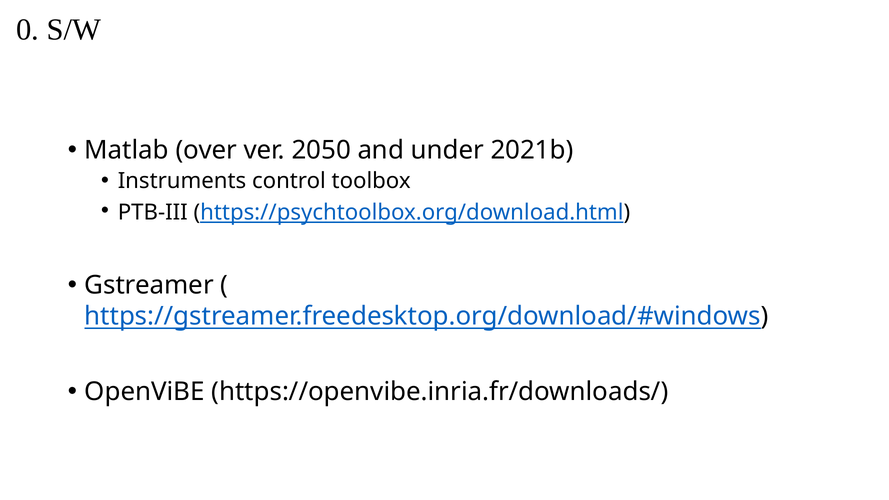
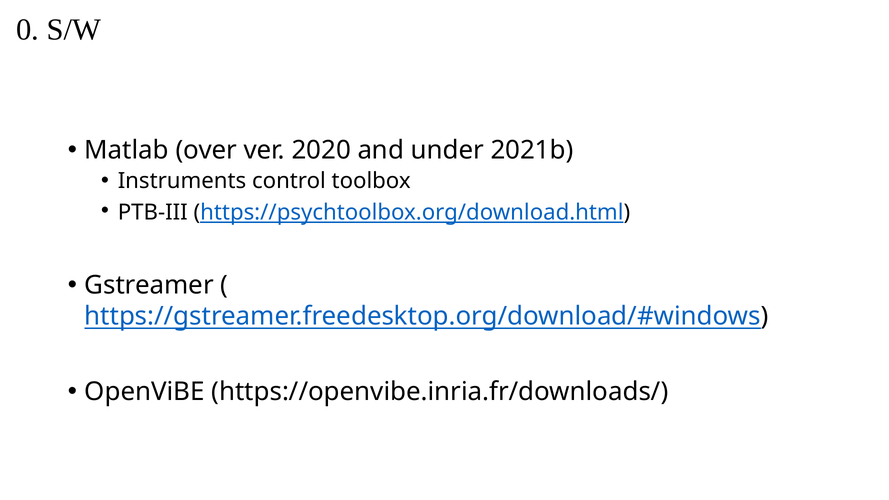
2050: 2050 -> 2020 (321, 150)
